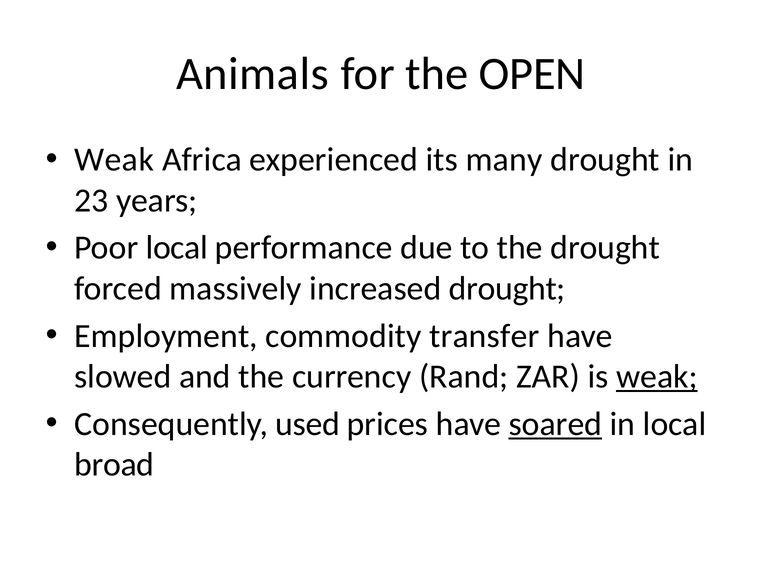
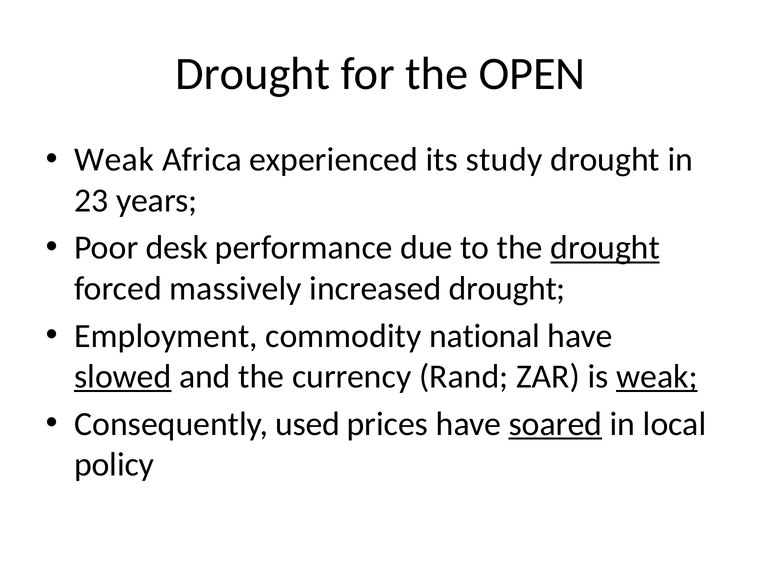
Animals: Animals -> Drought (253, 74)
many: many -> study (504, 160)
Poor local: local -> desk (177, 248)
drought underline: none -> present (605, 248)
transfer: transfer -> national (485, 336)
slowed underline: none -> present (123, 376)
broad: broad -> policy (114, 464)
